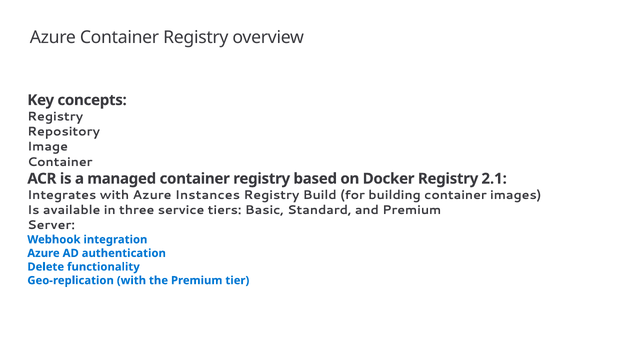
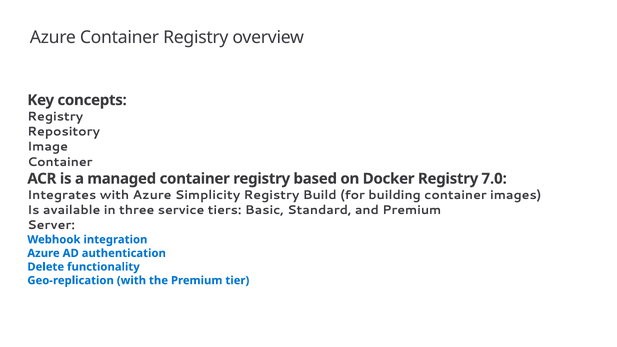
2.1: 2.1 -> 7.0 (494, 179)
Instances: Instances -> Simplicity (208, 195)
